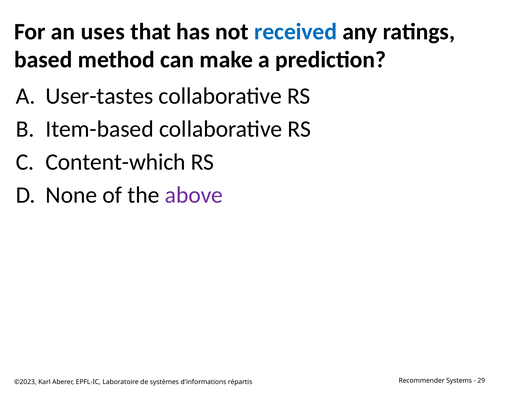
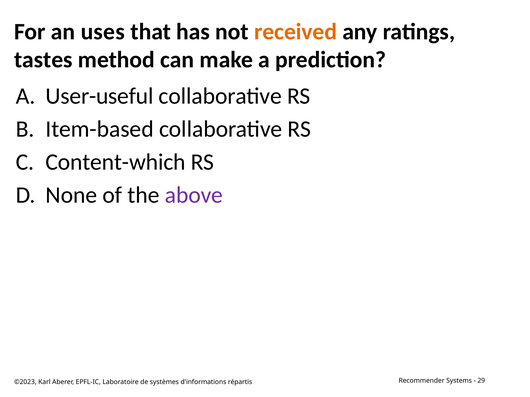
received colour: blue -> orange (296, 32)
based: based -> tastes (43, 60)
User-tastes: User-tastes -> User-useful (99, 96)
